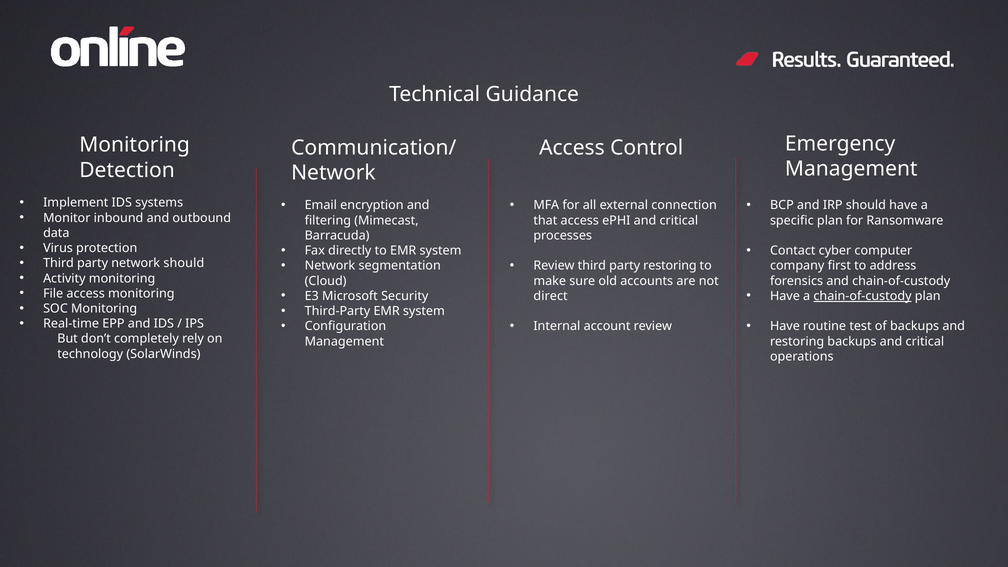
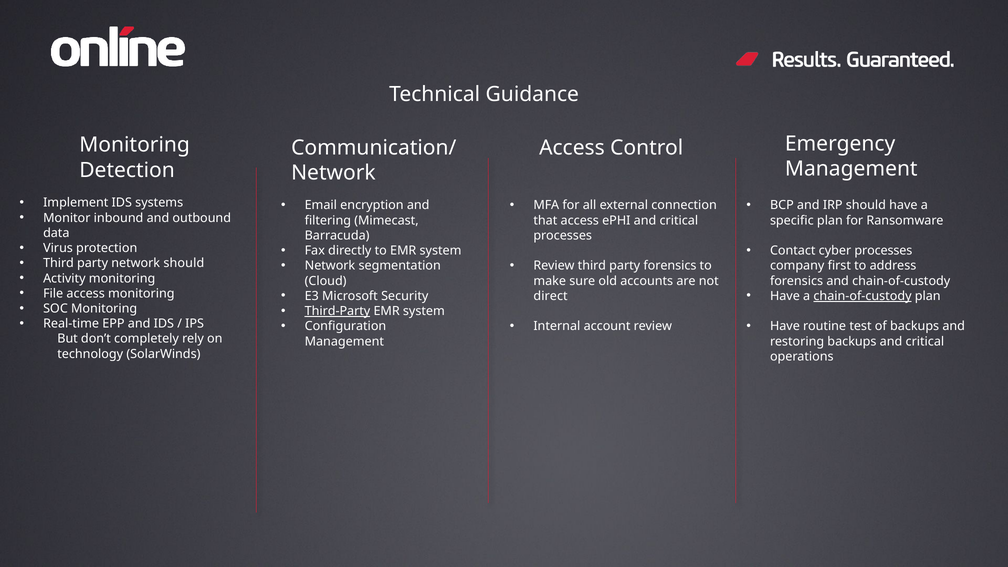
cyber computer: computer -> processes (883, 251)
party restoring: restoring -> forensics (670, 266)
Third-Party underline: none -> present (337, 311)
